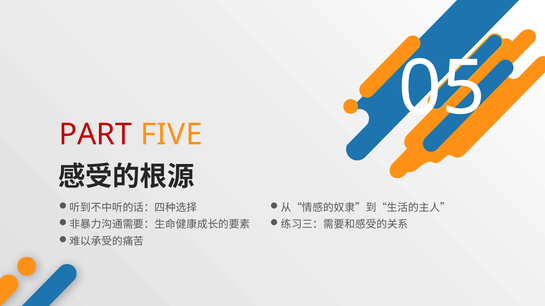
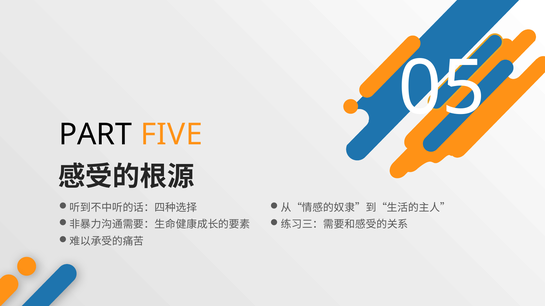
PART colour: red -> black (95, 135)
